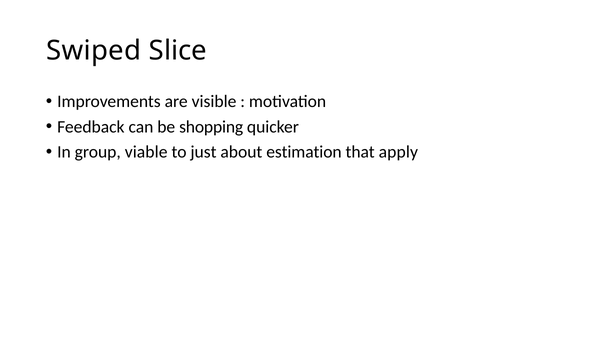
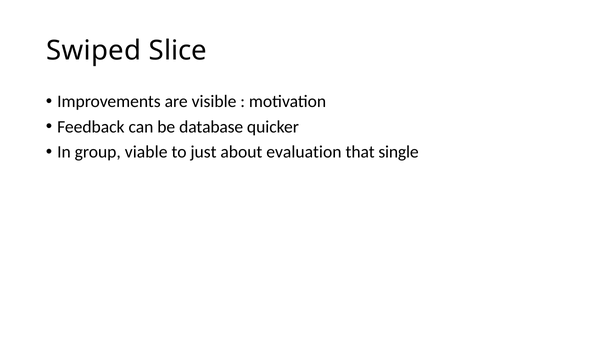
shopping: shopping -> database (211, 127)
estimation: estimation -> evaluation (304, 152)
apply: apply -> single (399, 152)
